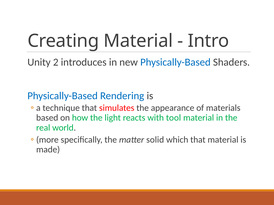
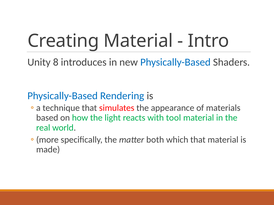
2: 2 -> 8 (56, 62)
solid: solid -> both (155, 140)
